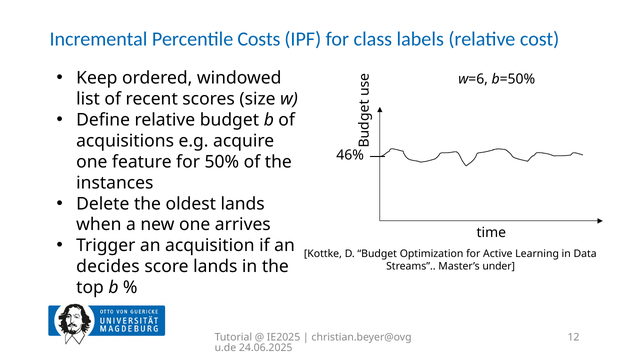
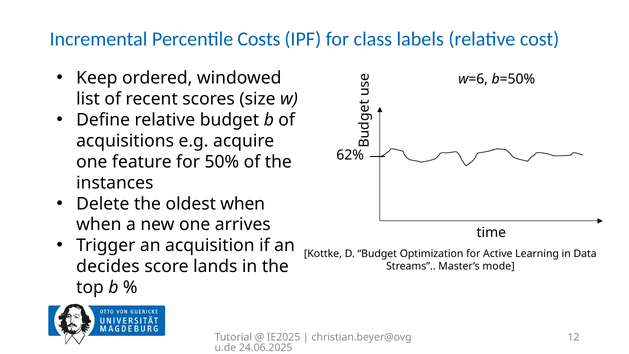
46%: 46% -> 62% (350, 155)
oldest lands: lands -> when (243, 204)
under: under -> mode (499, 266)
